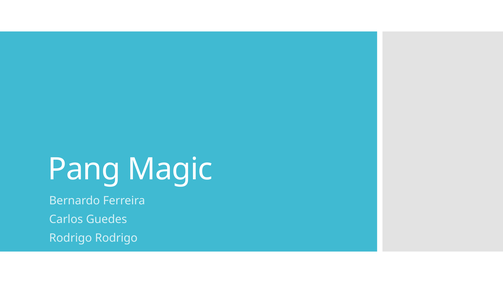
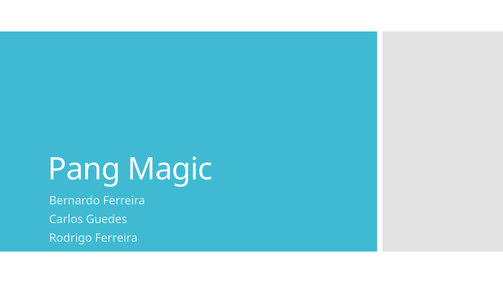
Rodrigo Rodrigo: Rodrigo -> Ferreira (116, 238)
